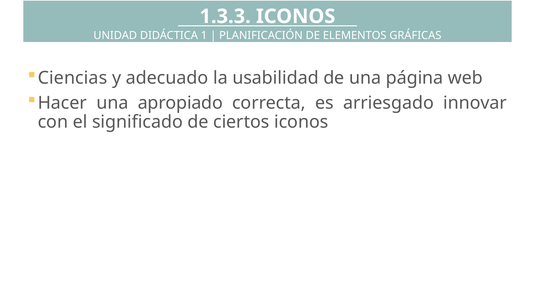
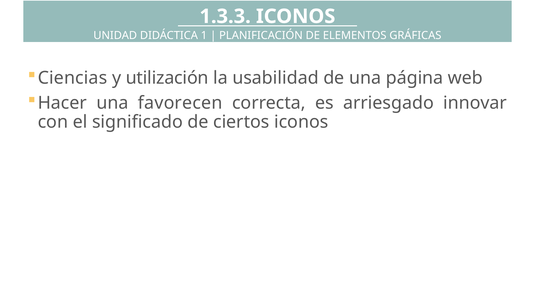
adecuado: adecuado -> utilización (167, 78)
apropiado: apropiado -> favorecen (180, 103)
